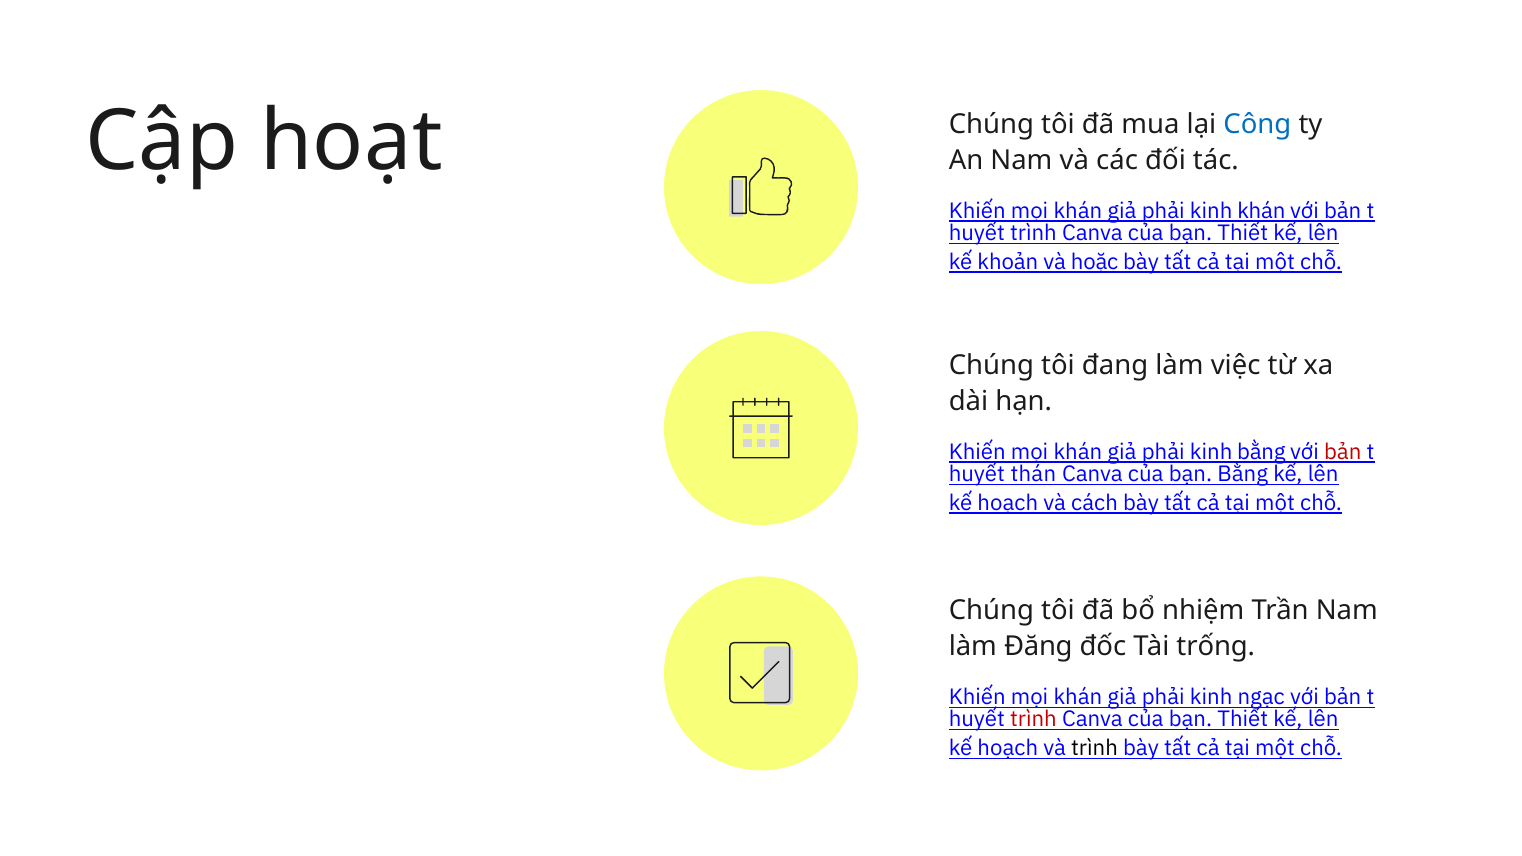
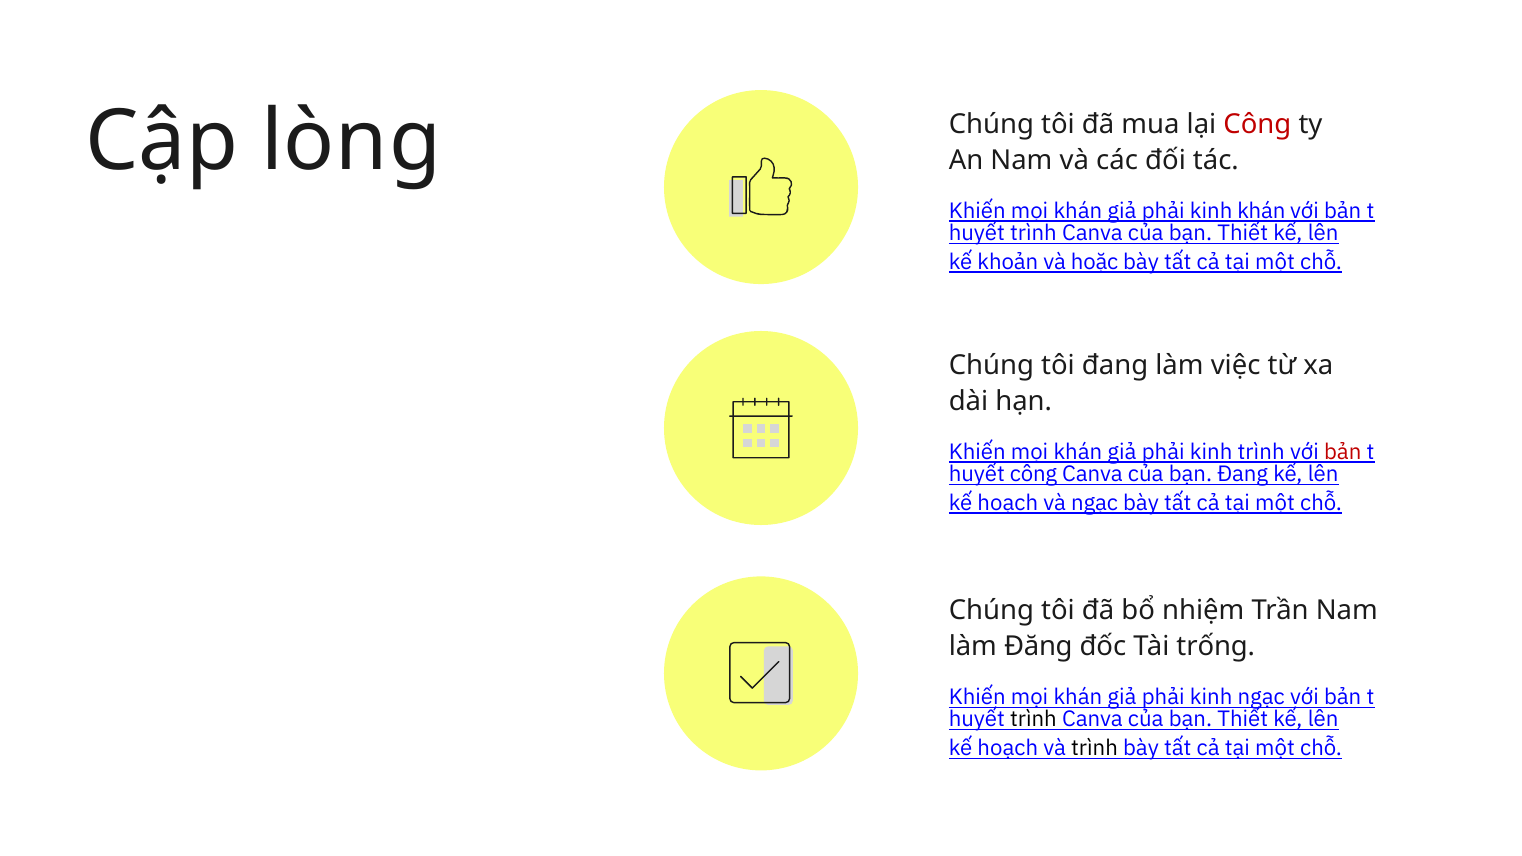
Công colour: blue -> red (1257, 124)
hoạt: hoạt -> lòng (351, 141)
kinh bằng: bằng -> trình (1261, 452)
thán: thán -> công (1034, 474)
bạn Bằng: Bằng -> Đang (1243, 474)
và cách: cách -> ngạc (1095, 503)
trình colour: red -> black (1033, 720)
